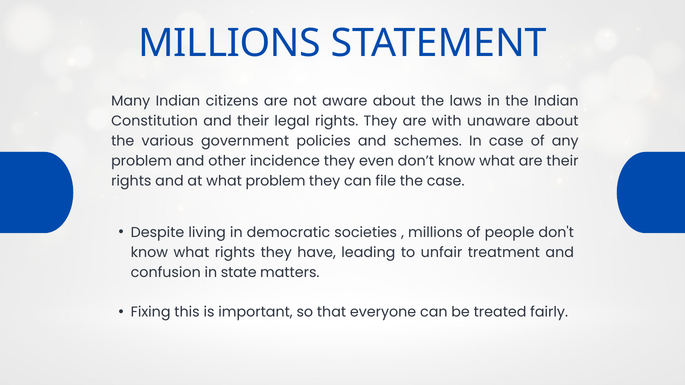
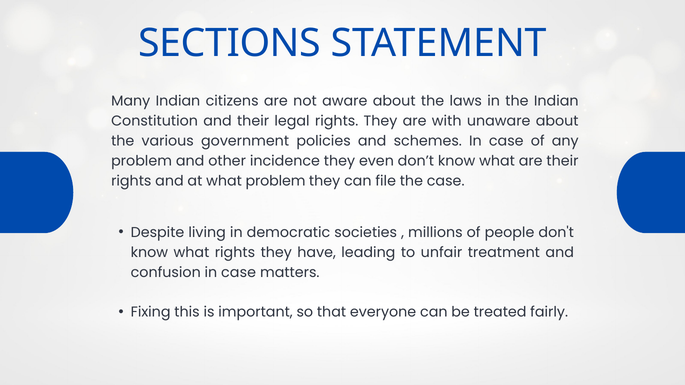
MILLIONS: MILLIONS -> SECTIONS (230, 43)
confusion in state: state -> case (239, 273)
